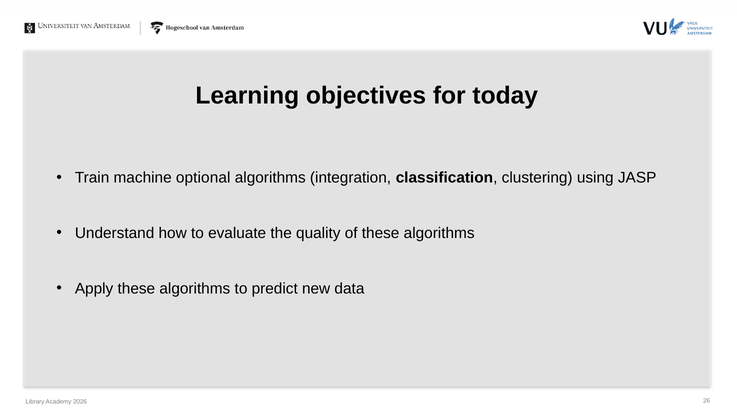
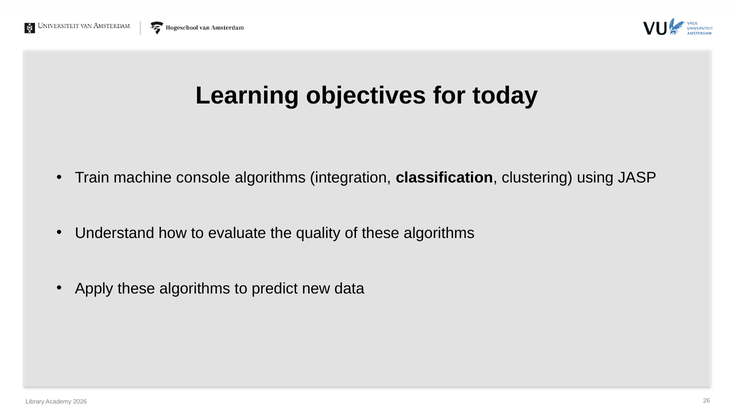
optional: optional -> console (203, 178)
